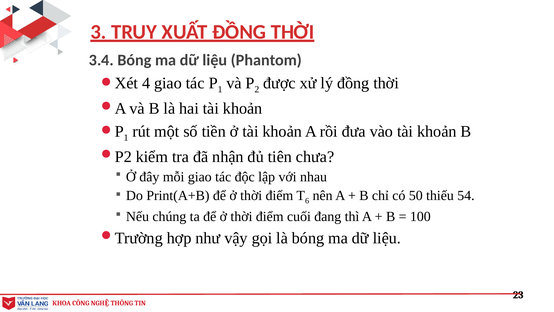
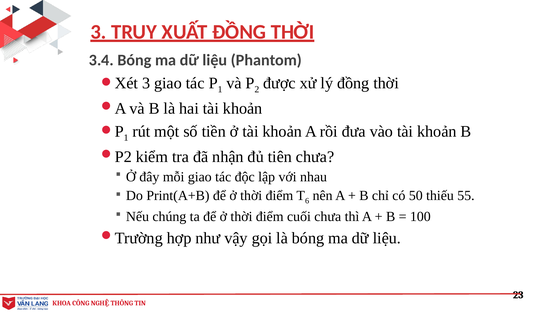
Xét 4: 4 -> 3 (146, 83)
54: 54 -> 55 (466, 195)
cuối đang: đang -> chưa (328, 216)
